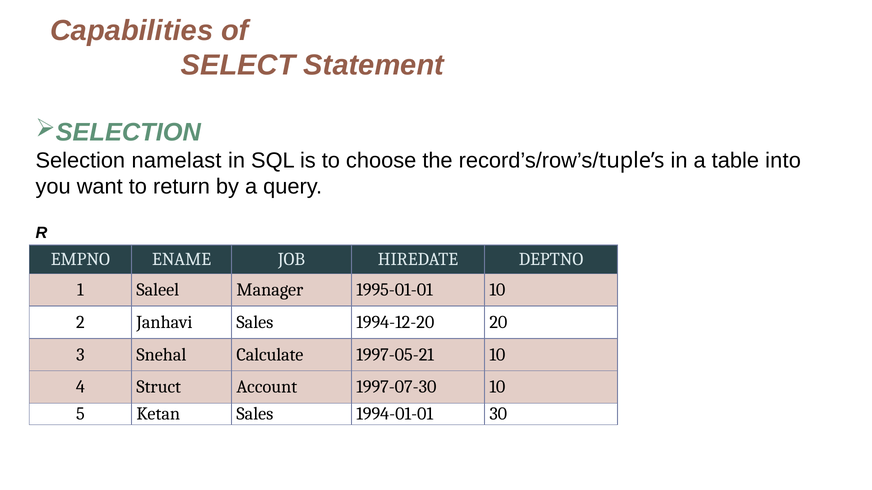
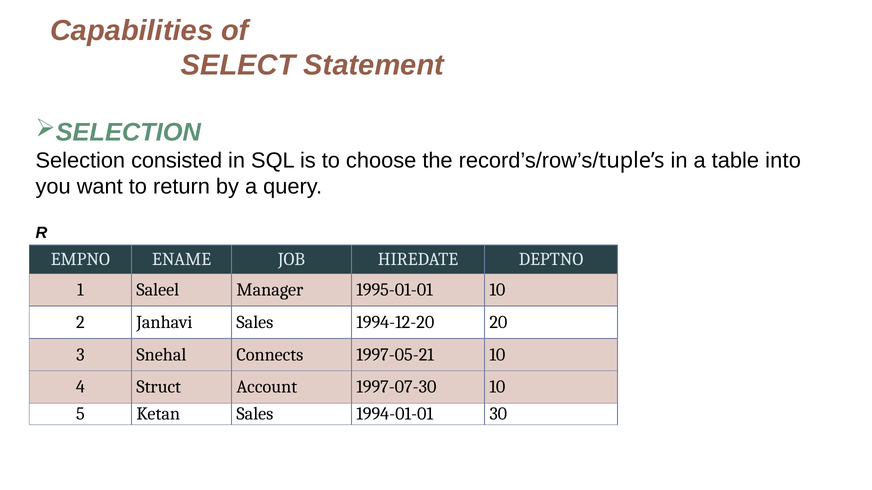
namelast: namelast -> consisted (177, 161)
Calculate: Calculate -> Connects (270, 355)
